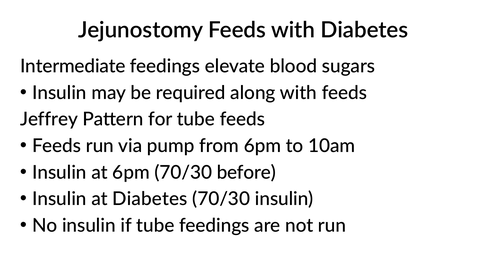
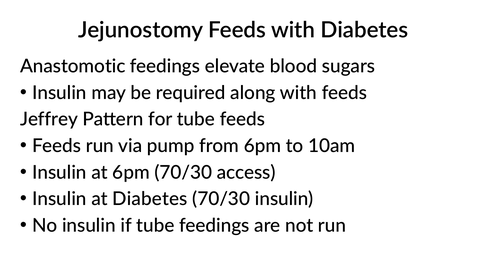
Intermediate: Intermediate -> Anastomotic (73, 66)
before: before -> access (246, 173)
